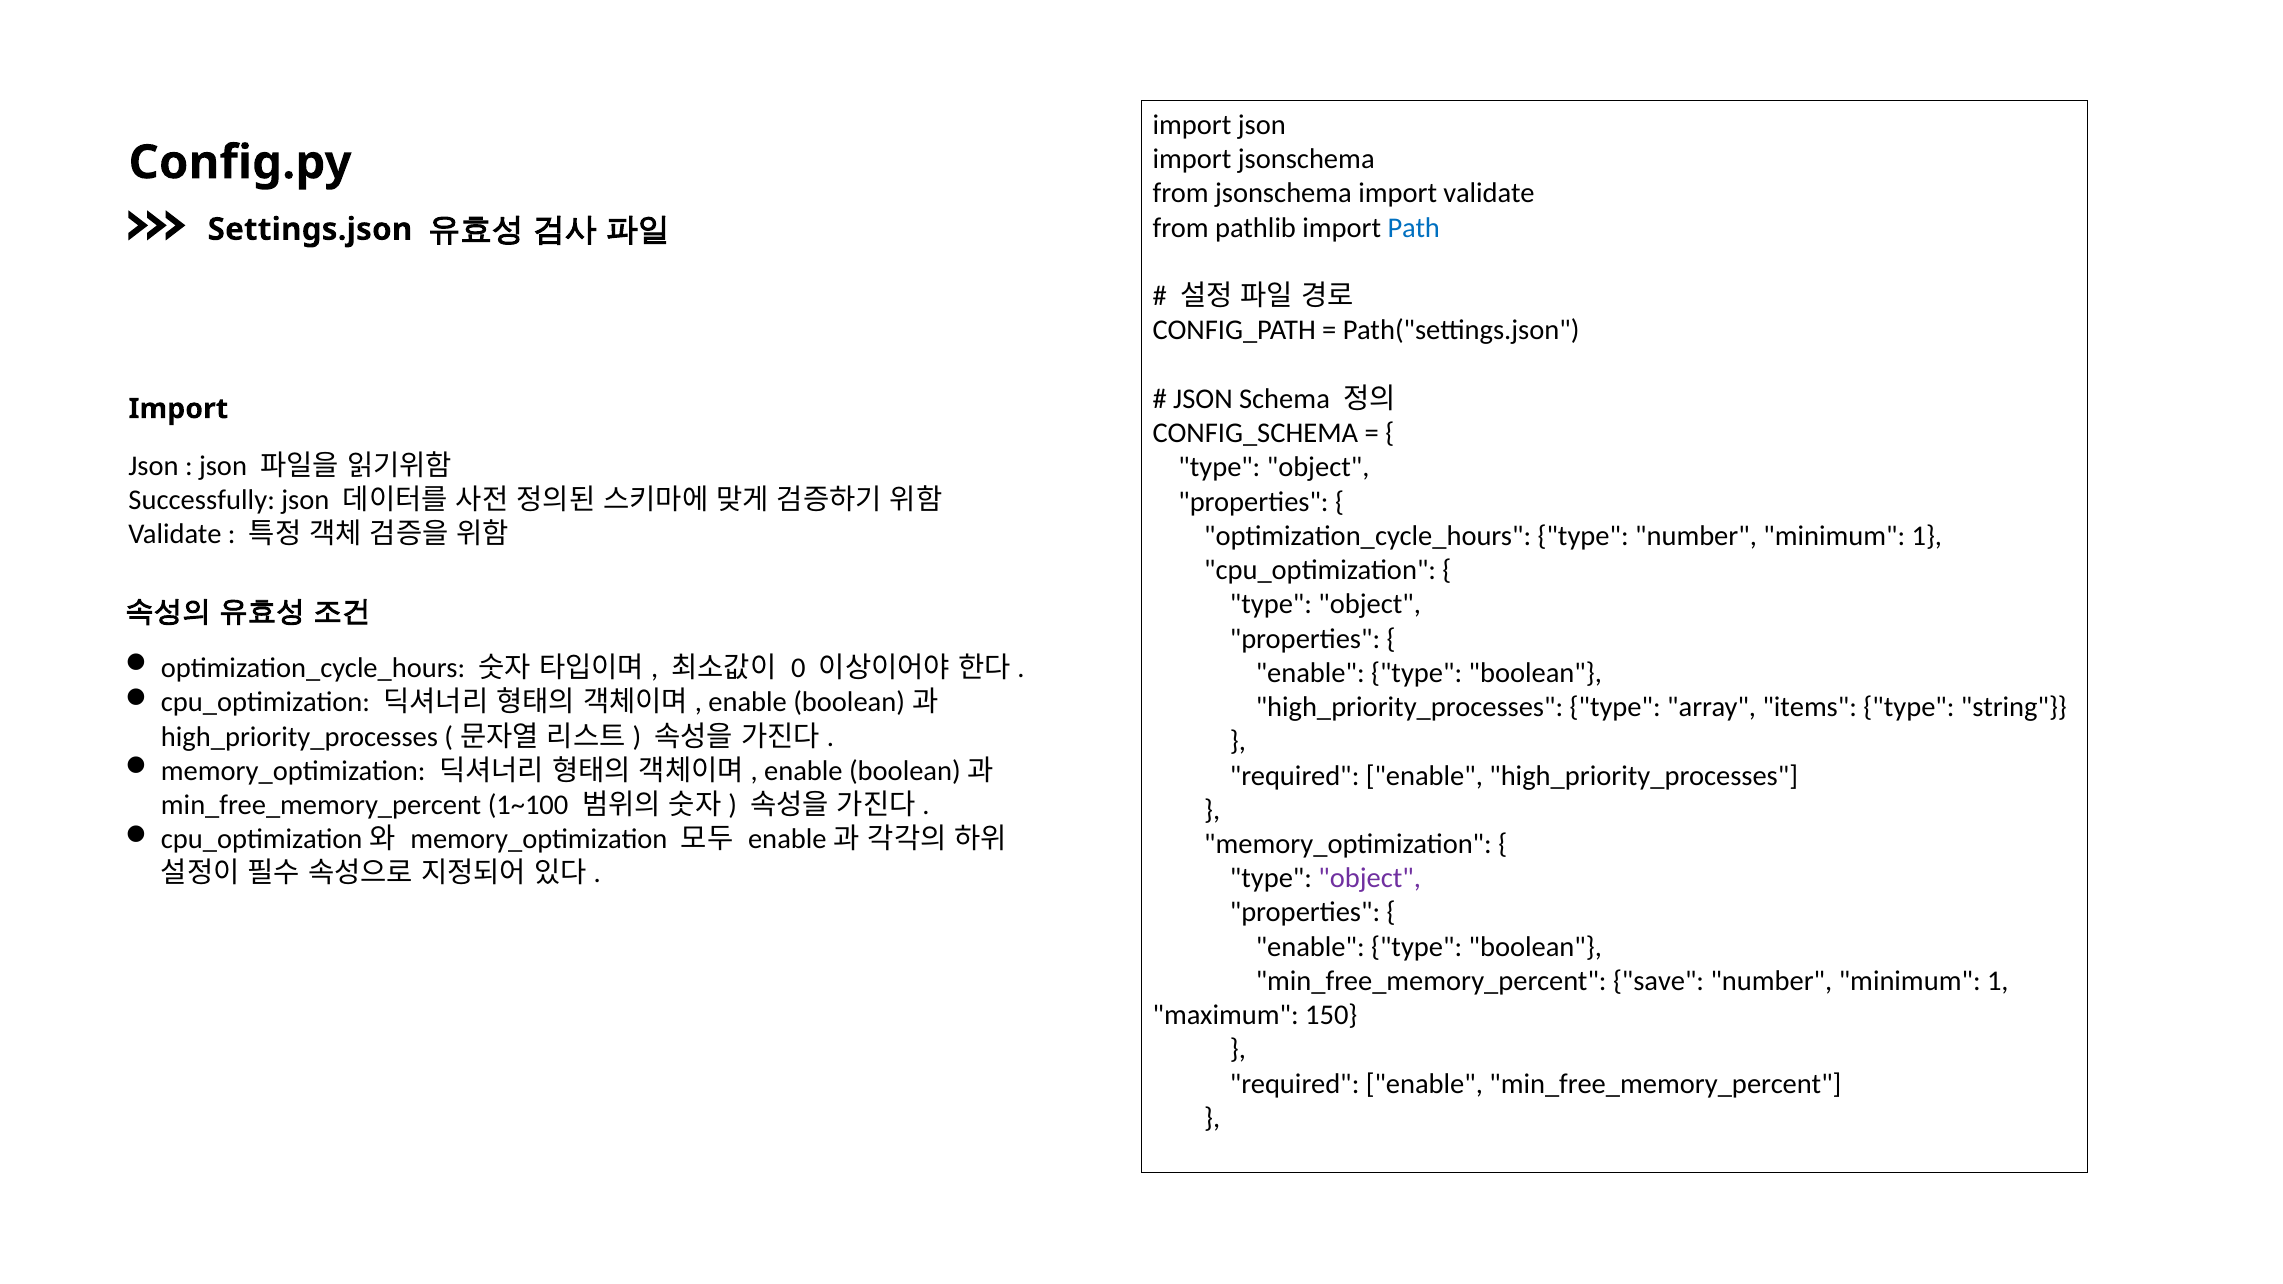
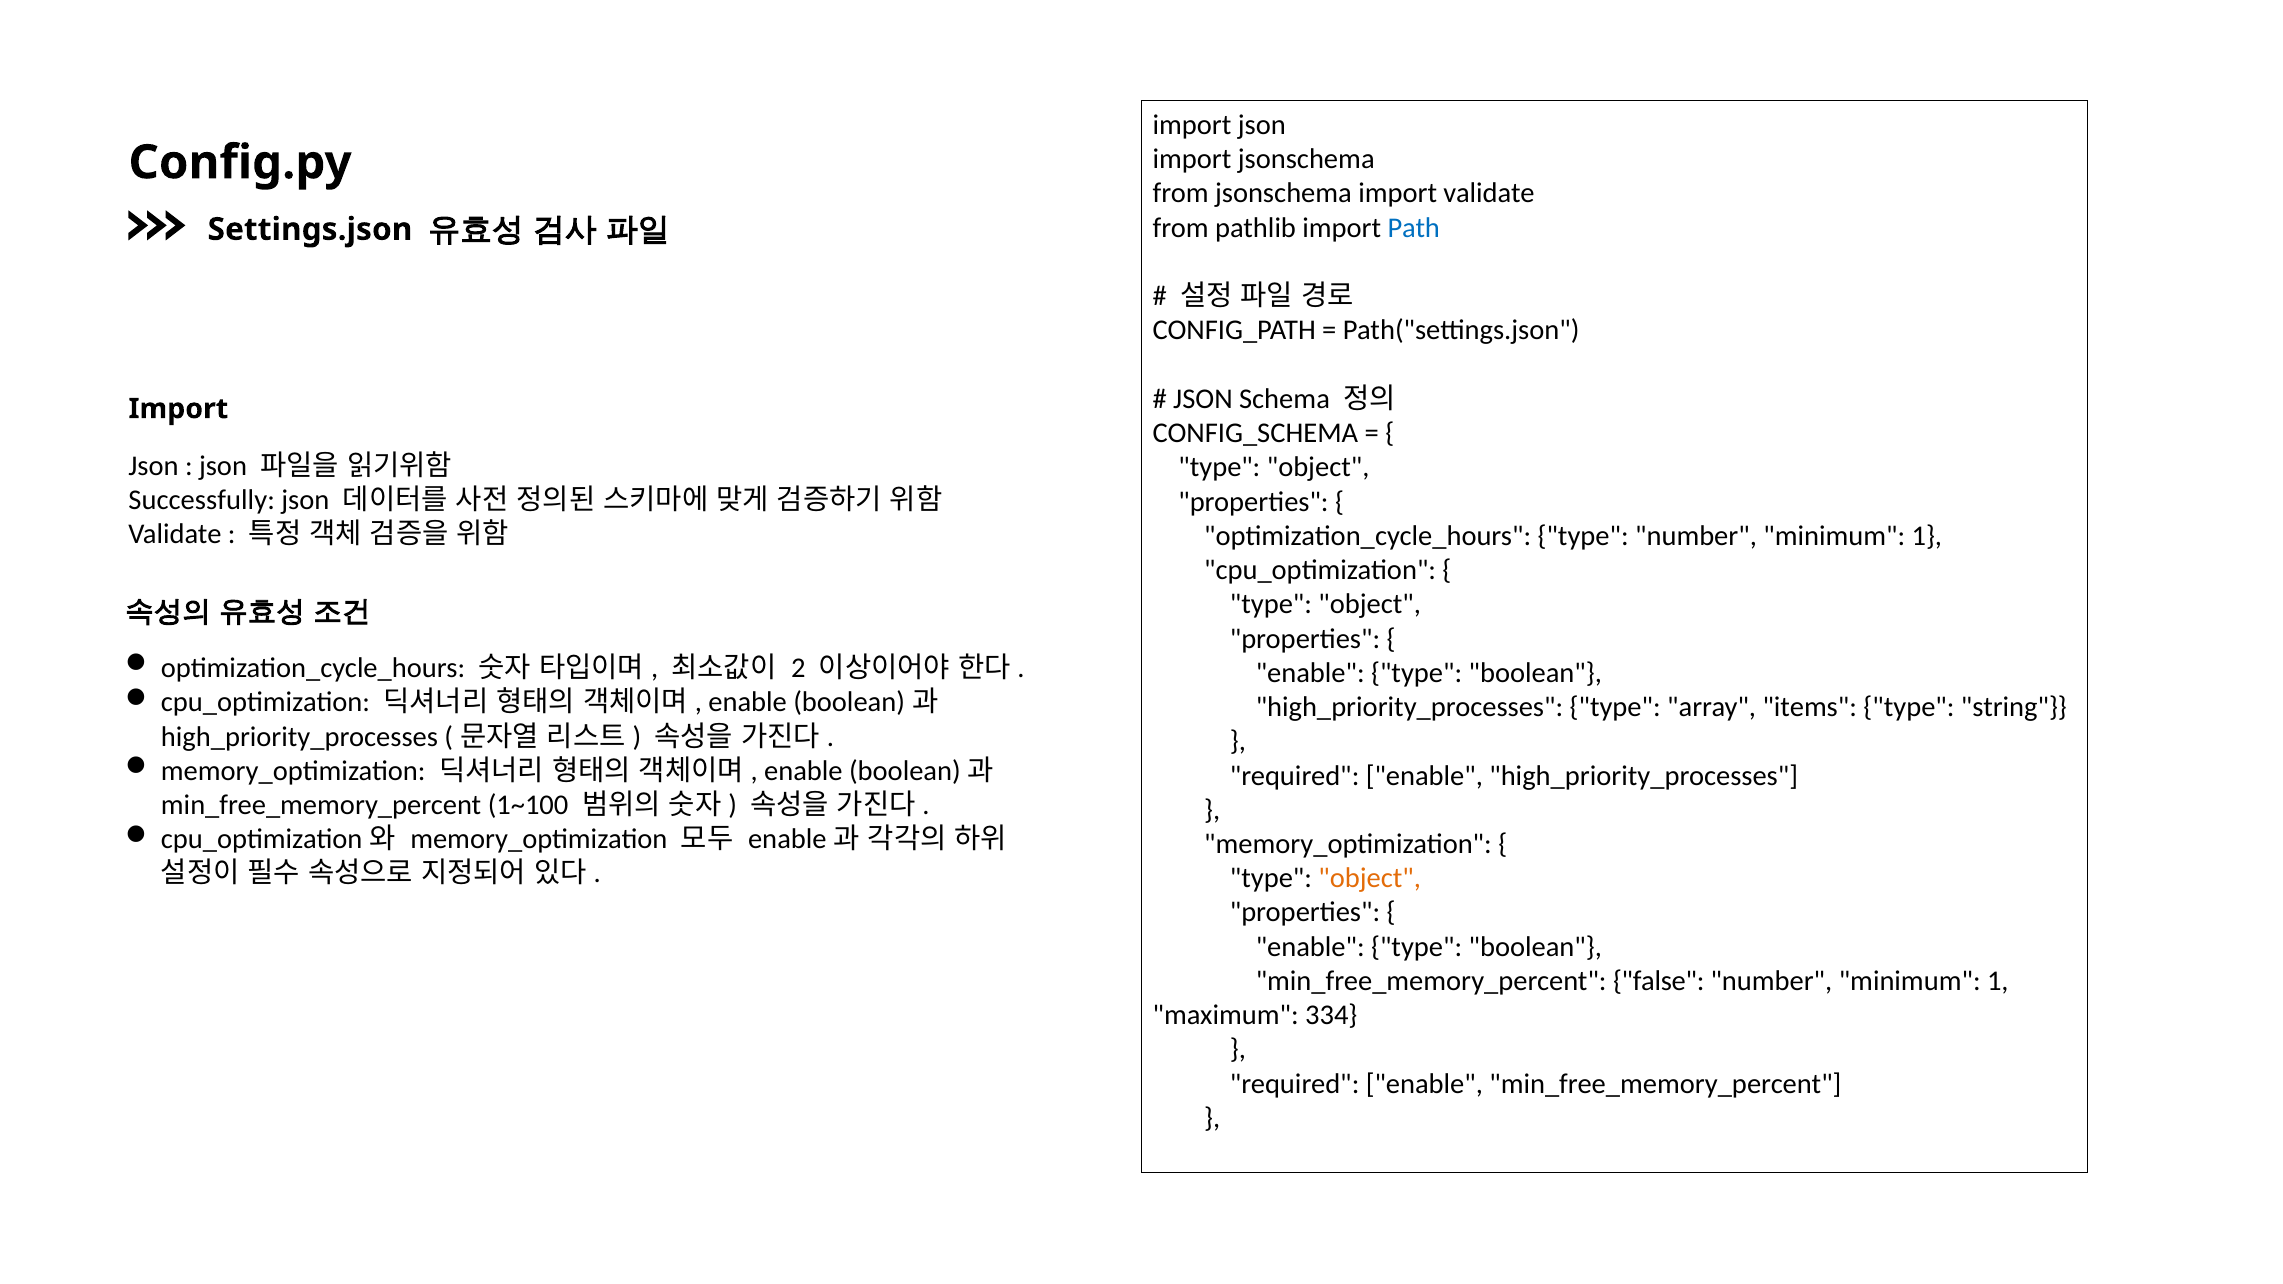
0: 0 -> 2 (798, 668)
object colour: purple -> orange (1370, 878)
save: save -> false (1659, 981)
150: 150 -> 334 (1331, 1015)
